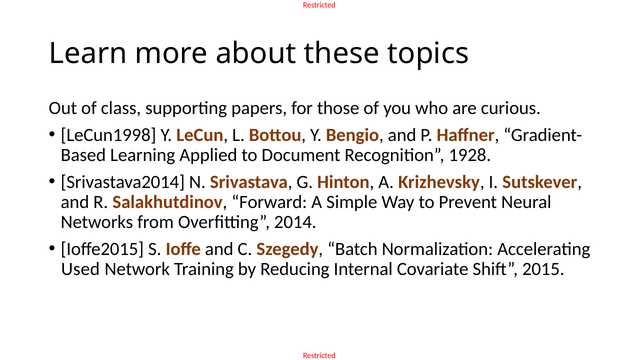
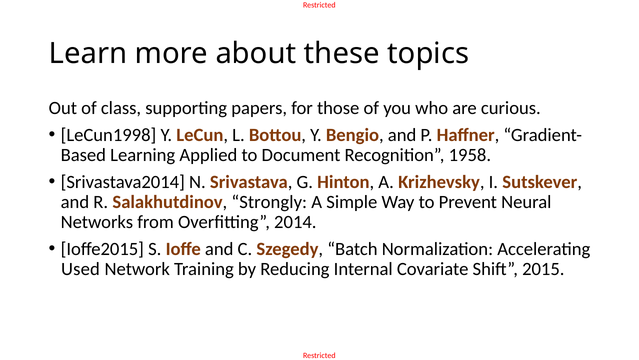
1928: 1928 -> 1958 (470, 155)
Forward: Forward -> Strongly (269, 202)
